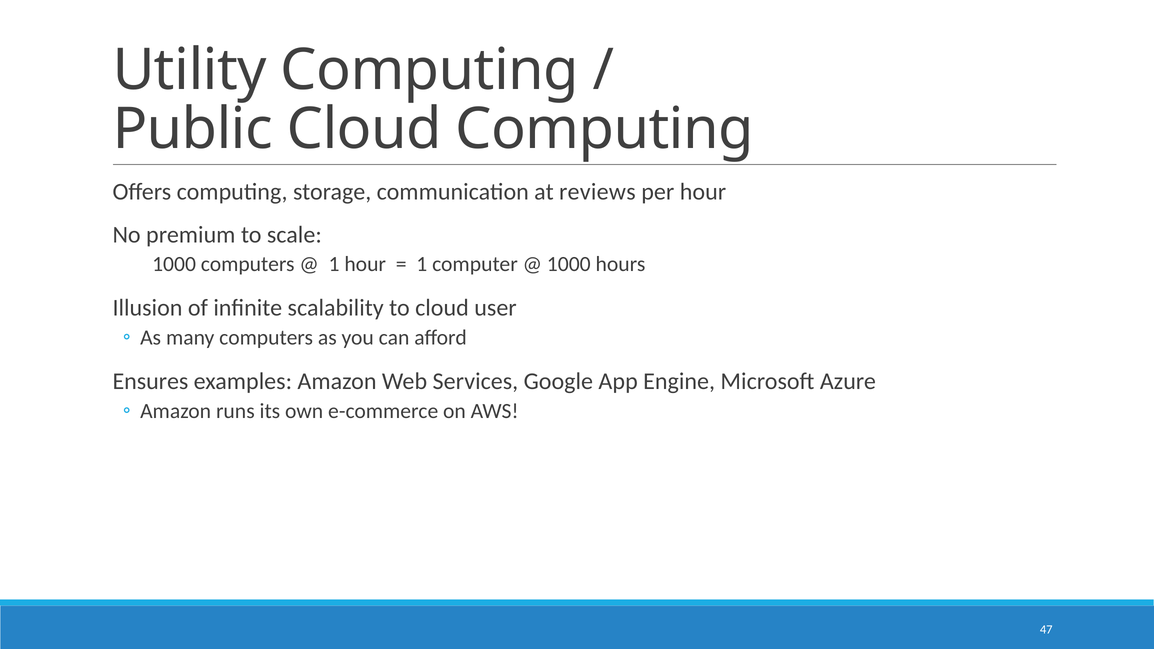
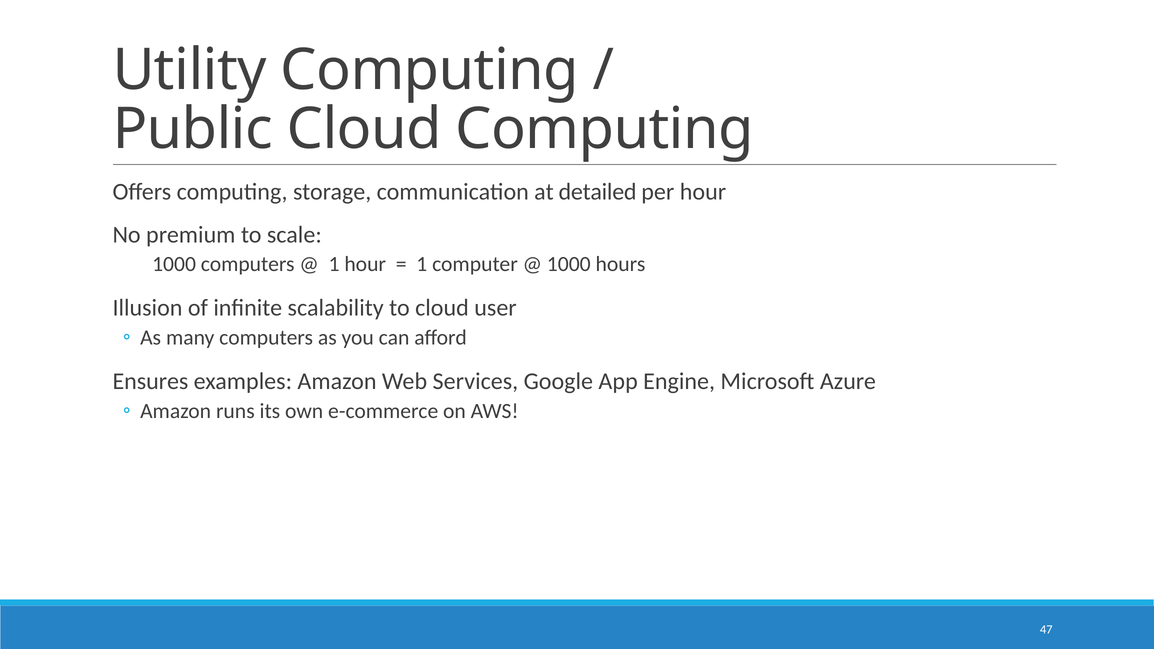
reviews: reviews -> detailed (598, 192)
